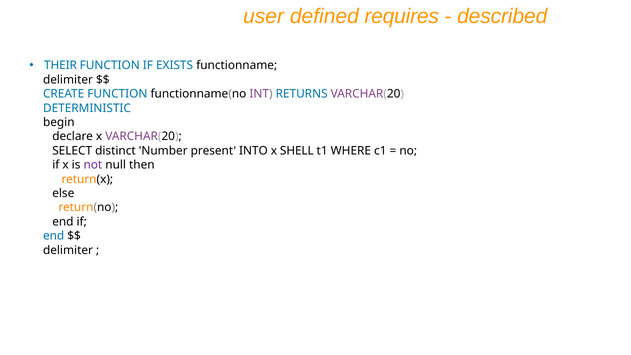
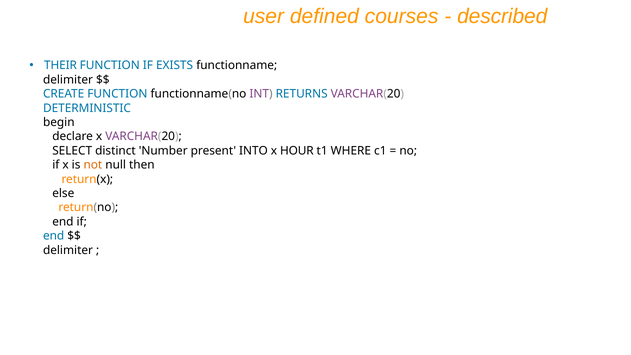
requires: requires -> courses (402, 16)
SHELL: SHELL -> HOUR (297, 151)
not colour: purple -> orange (93, 165)
